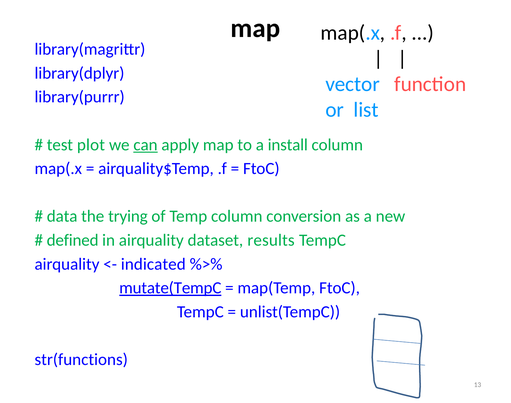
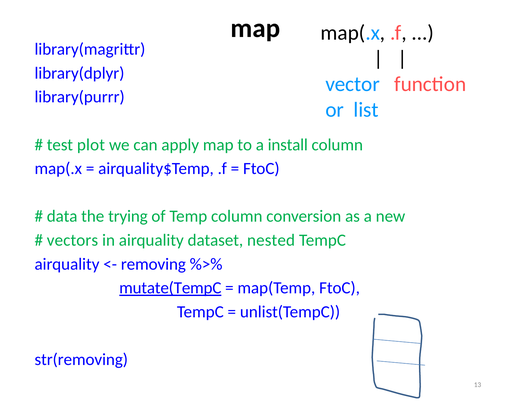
can underline: present -> none (145, 145)
defined: defined -> vectors (72, 240)
results: results -> nested (271, 240)
indicated: indicated -> removing (153, 264)
str(functions: str(functions -> str(removing (81, 359)
